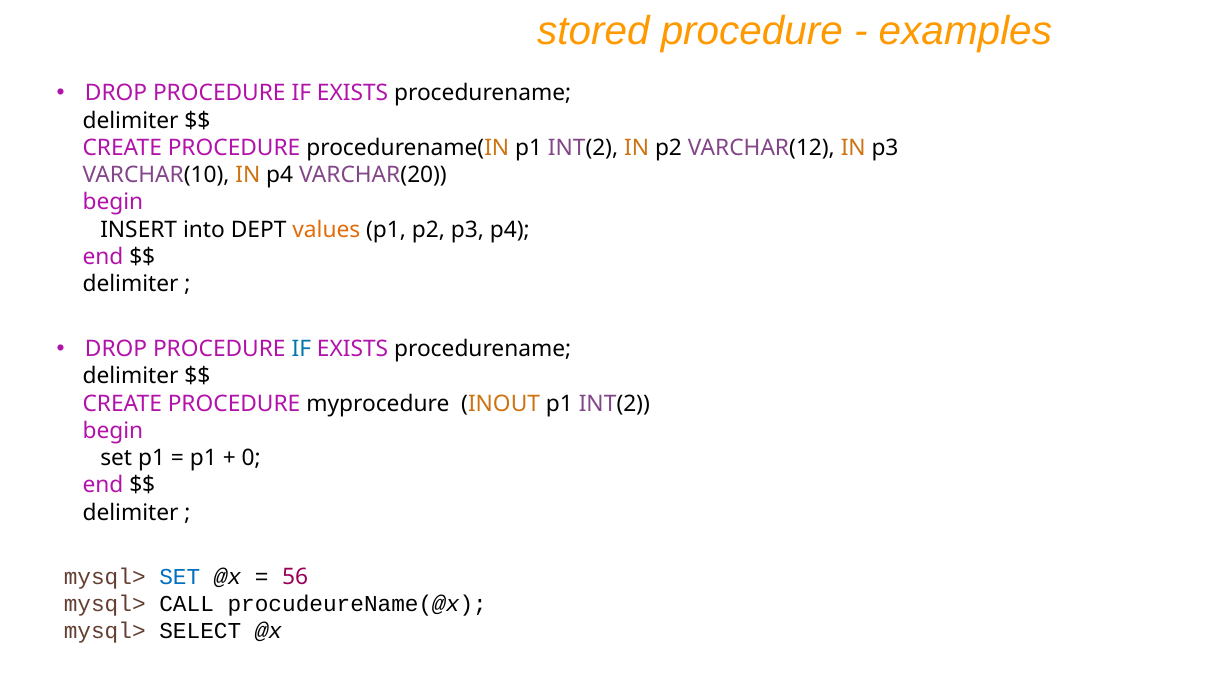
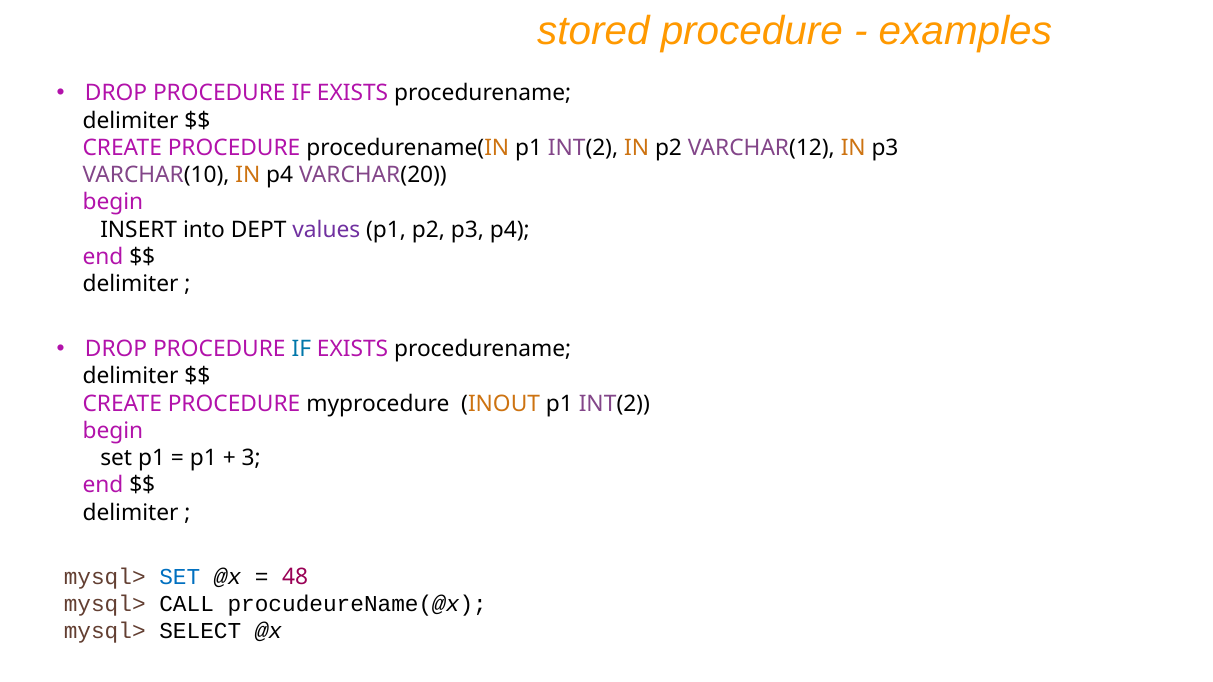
values colour: orange -> purple (326, 230)
0: 0 -> 3 (251, 458)
56: 56 -> 48 (295, 577)
